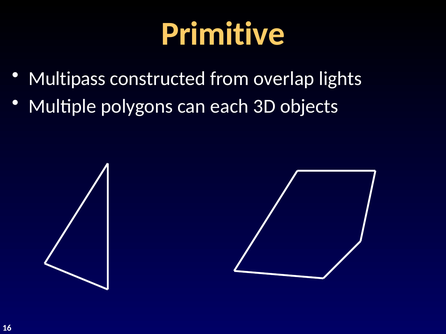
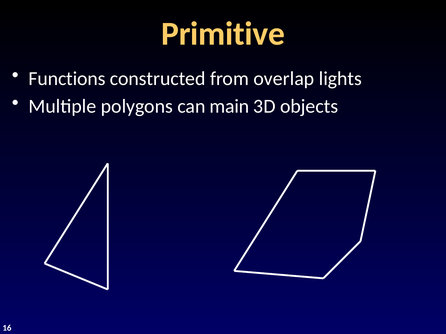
Multipass: Multipass -> Functions (67, 79)
each: each -> main (229, 106)
